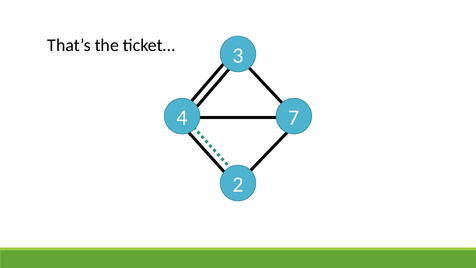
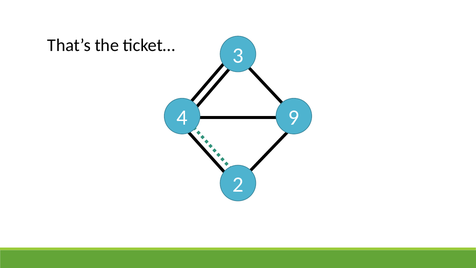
7: 7 -> 9 (294, 118)
